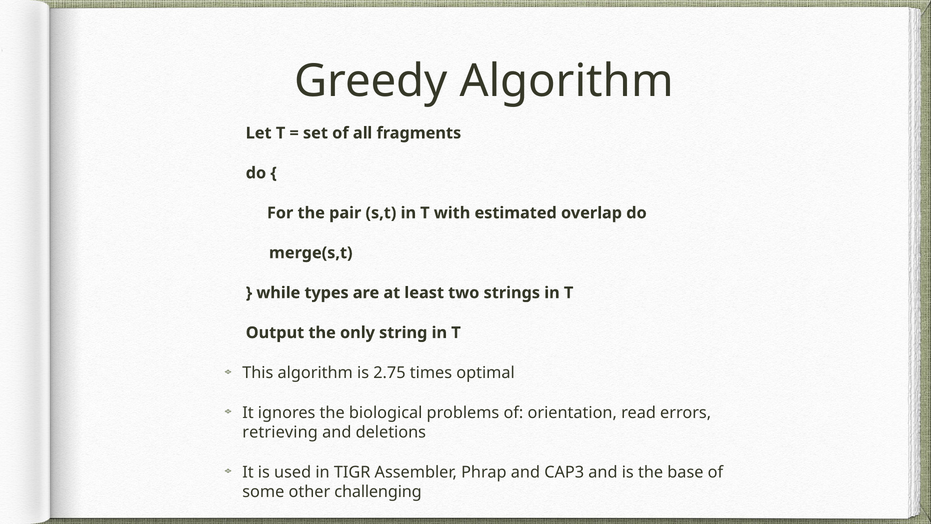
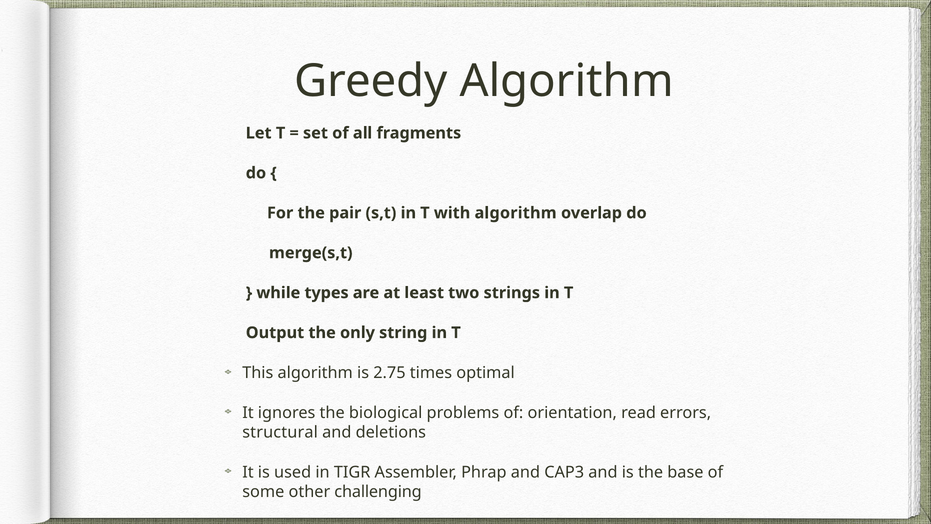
with estimated: estimated -> algorithm (516, 213)
retrieving: retrieving -> structural (280, 432)
